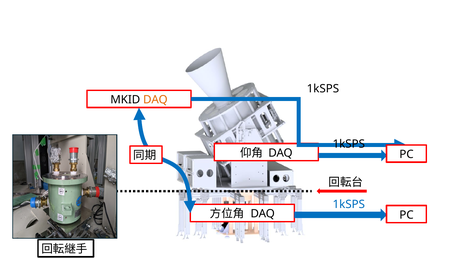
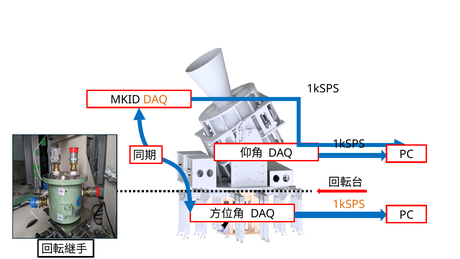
1kSPS colour: blue -> orange (349, 204)
